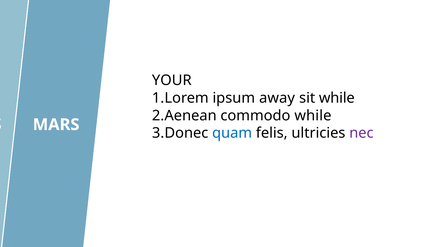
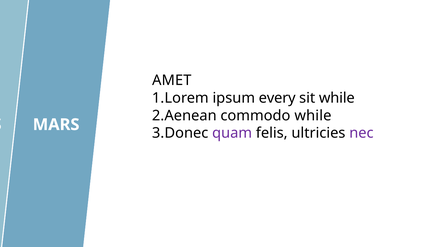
YOUR: YOUR -> AMET (172, 80)
away: away -> every (277, 98)
quam colour: blue -> purple (232, 133)
